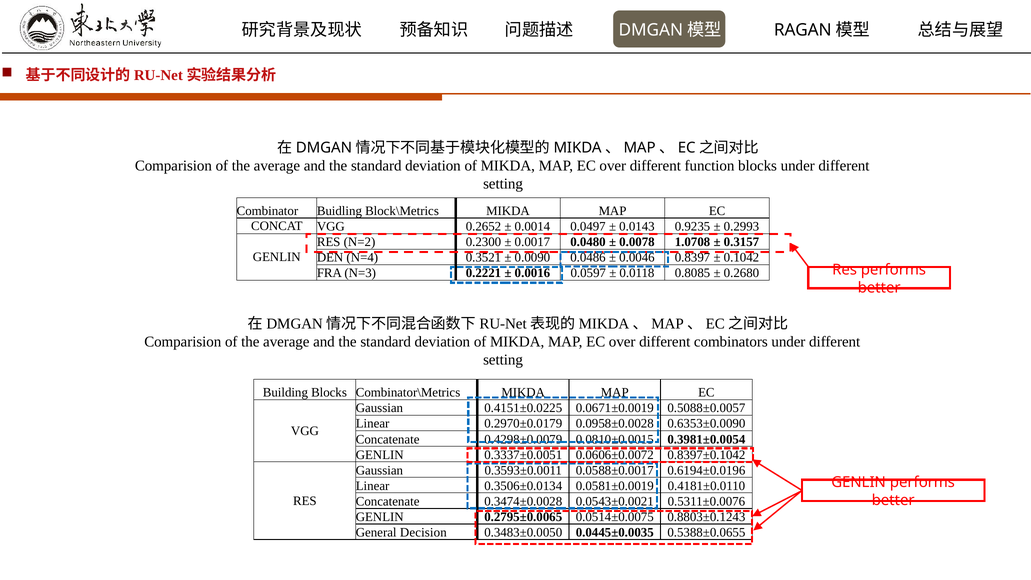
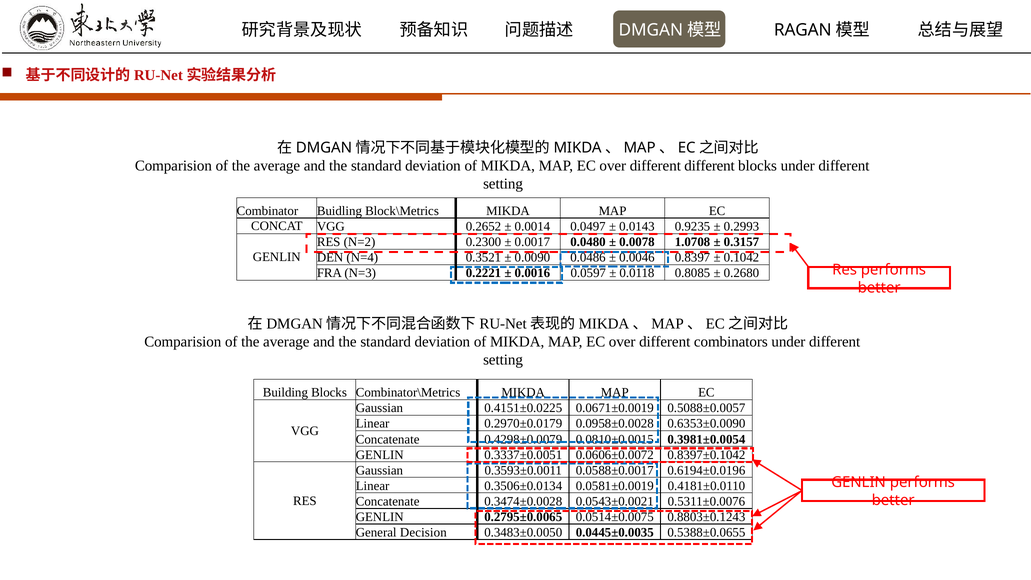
different function: function -> different (710, 166)
